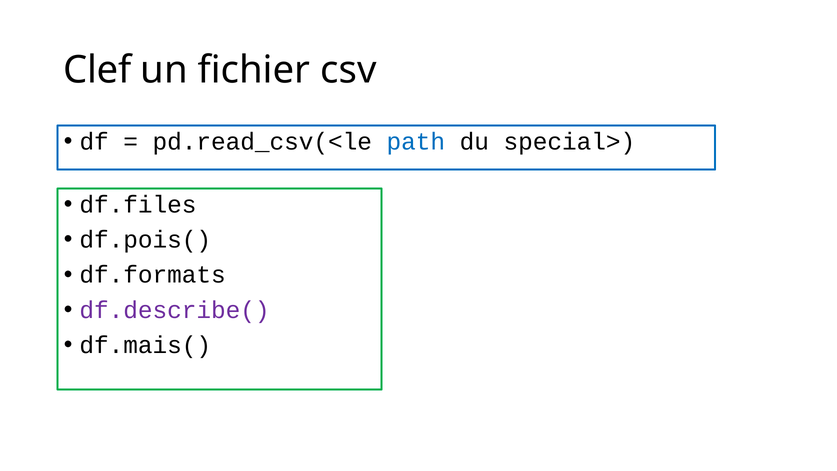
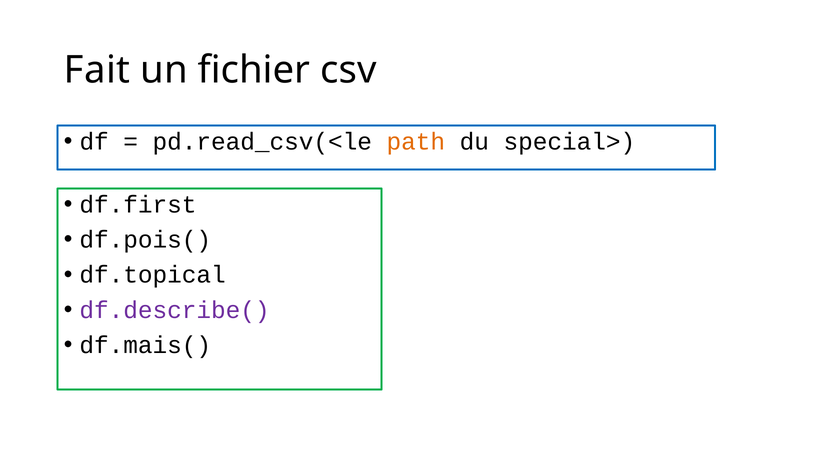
Clef: Clef -> Fait (97, 70)
path colour: blue -> orange (416, 141)
df.files: df.files -> df.first (138, 205)
df.formats: df.formats -> df.topical (153, 275)
